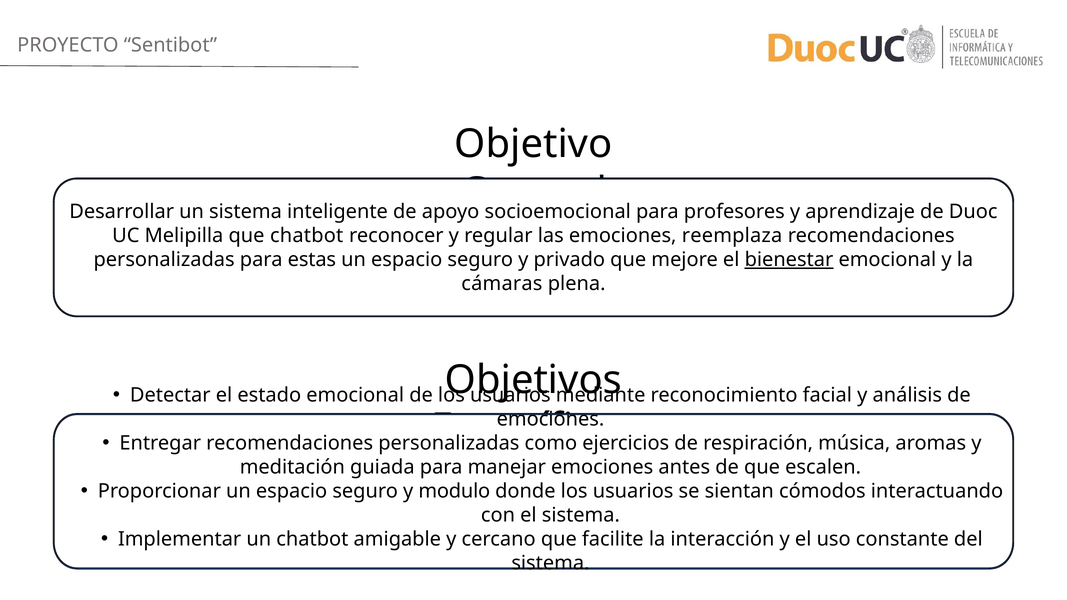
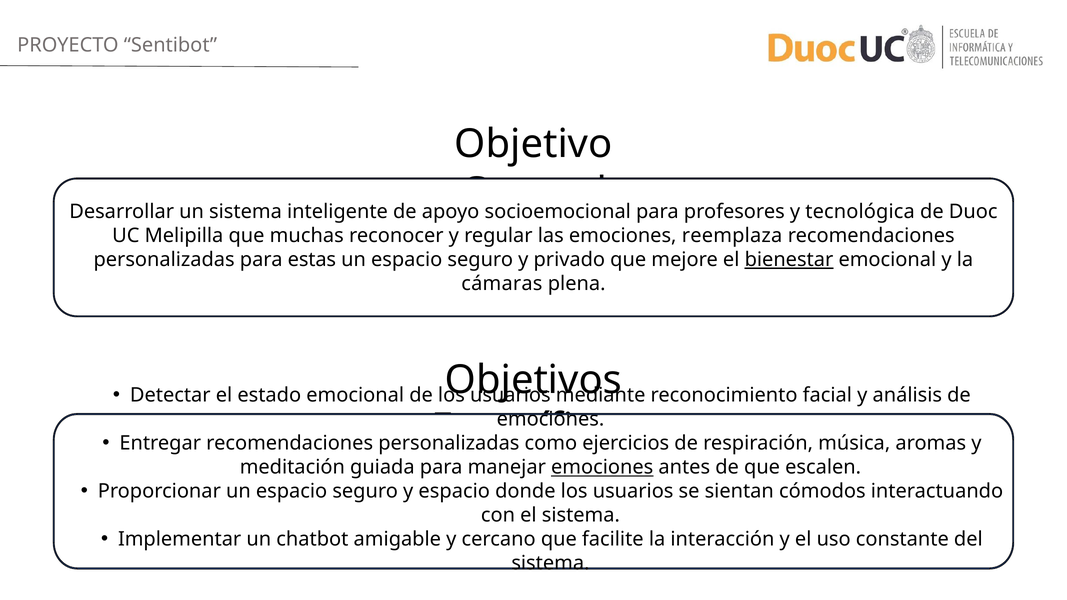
aprendizaje: aprendizaje -> tecnológica (860, 212)
que chatbot: chatbot -> muchas (307, 236)
emociones underline: none -> present (602, 468)
y modulo: modulo -> espacio (454, 492)
